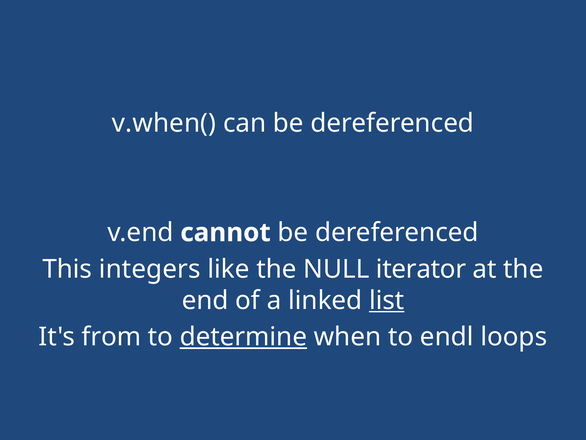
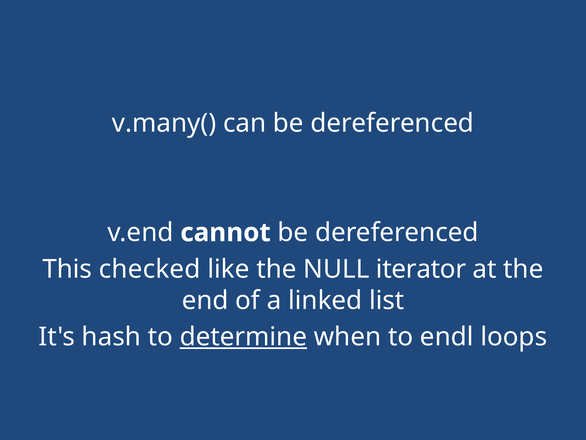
v.when(: v.when( -> v.many( (164, 123)
integers: integers -> checked (150, 269)
list underline: present -> none (387, 300)
from: from -> hash (111, 337)
